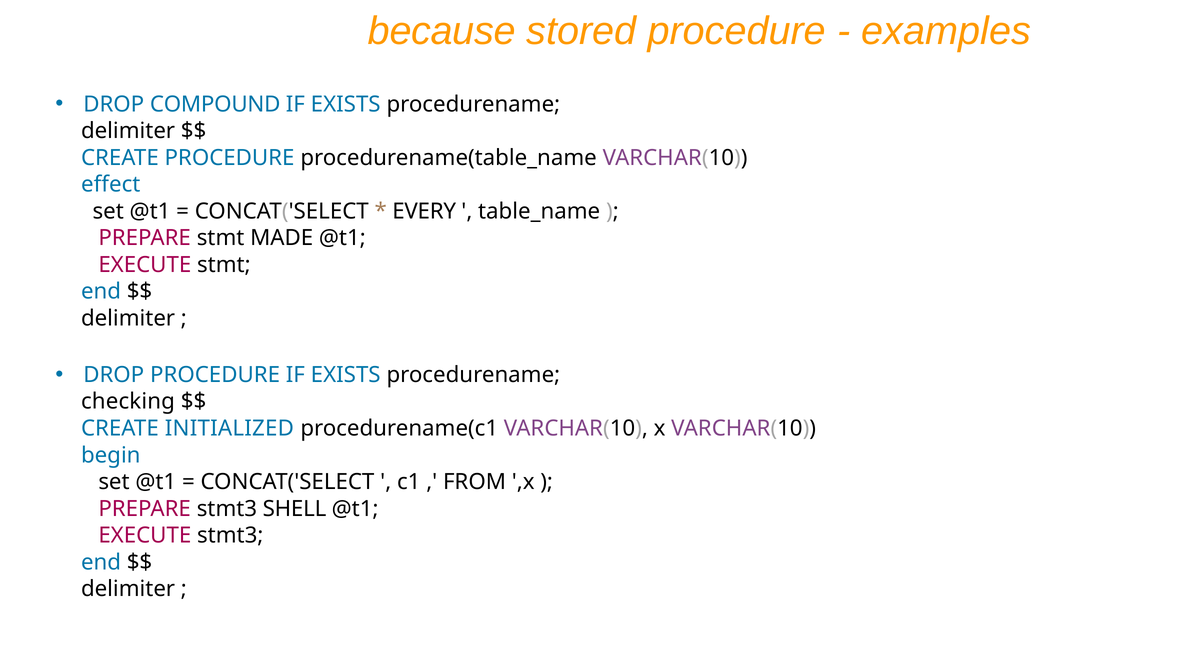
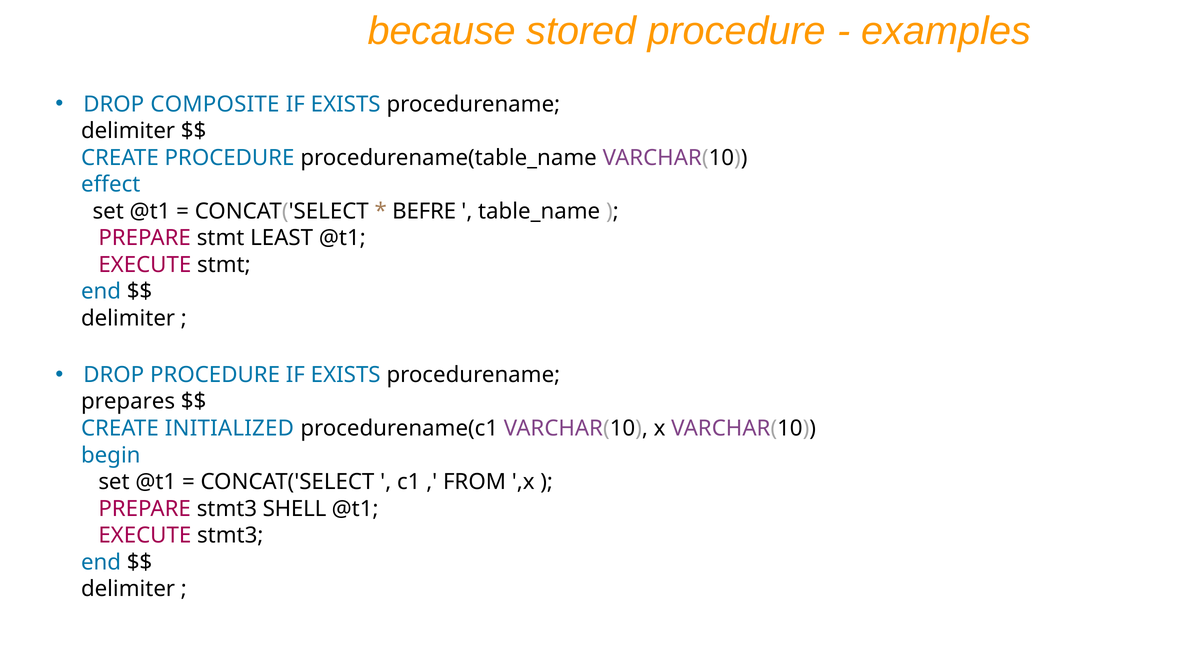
COMPOUND: COMPOUND -> COMPOSITE (215, 104)
EVERY: EVERY -> BEFRE (424, 211)
MADE: MADE -> LEAST (282, 238)
checking: checking -> prepares (128, 402)
